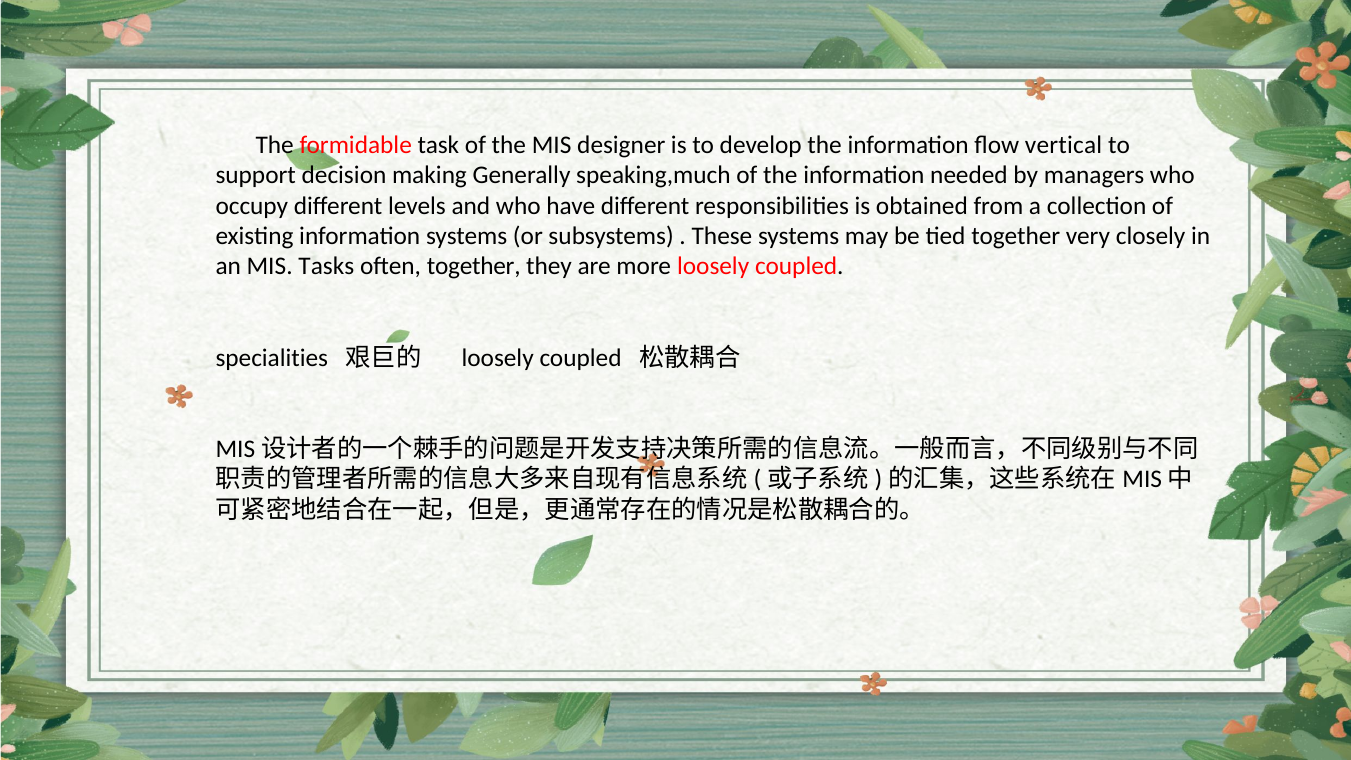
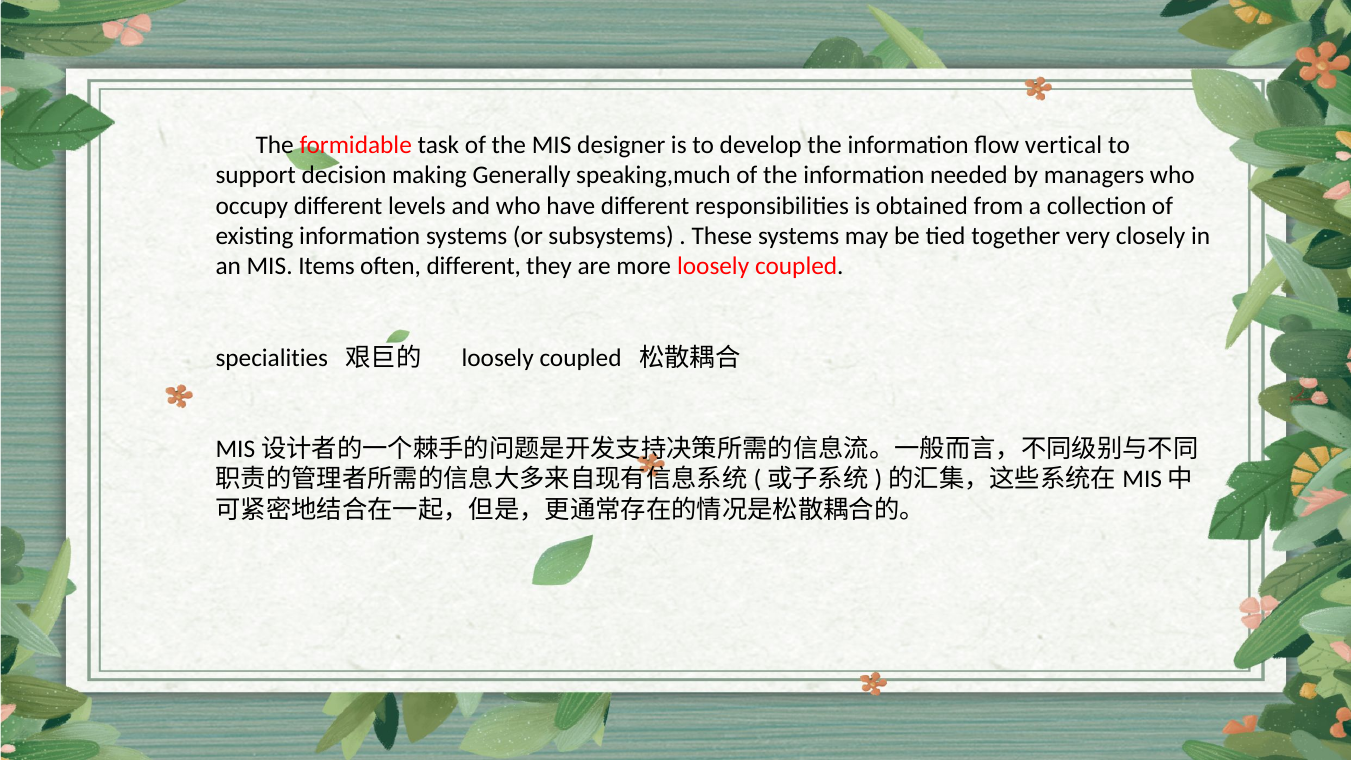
Tasks: Tasks -> Items (327, 267)
often together: together -> different (474, 267)
